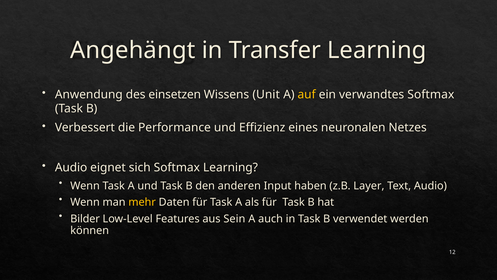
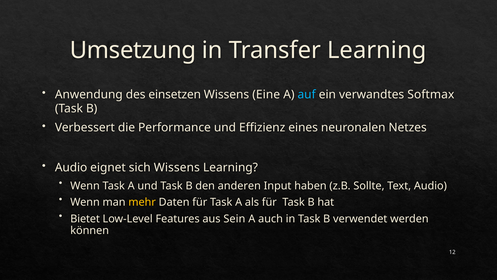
Angehängt: Angehängt -> Umsetzung (133, 50)
Unit: Unit -> Eine (266, 94)
auf colour: yellow -> light blue (307, 94)
sich Softmax: Softmax -> Wissens (177, 167)
Layer: Layer -> Sollte (369, 186)
Bilder: Bilder -> Bietet (85, 218)
